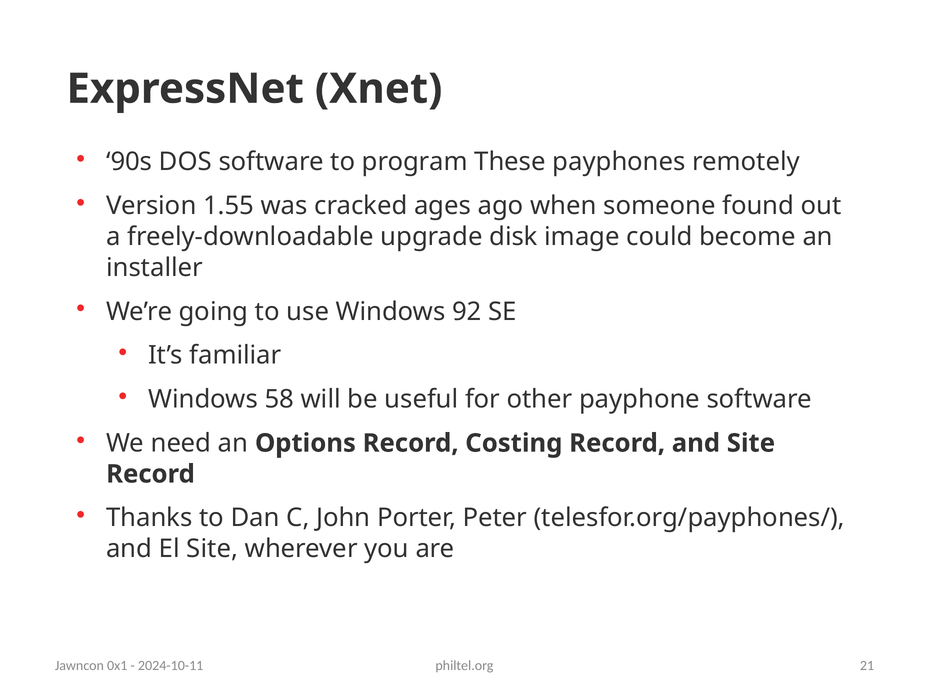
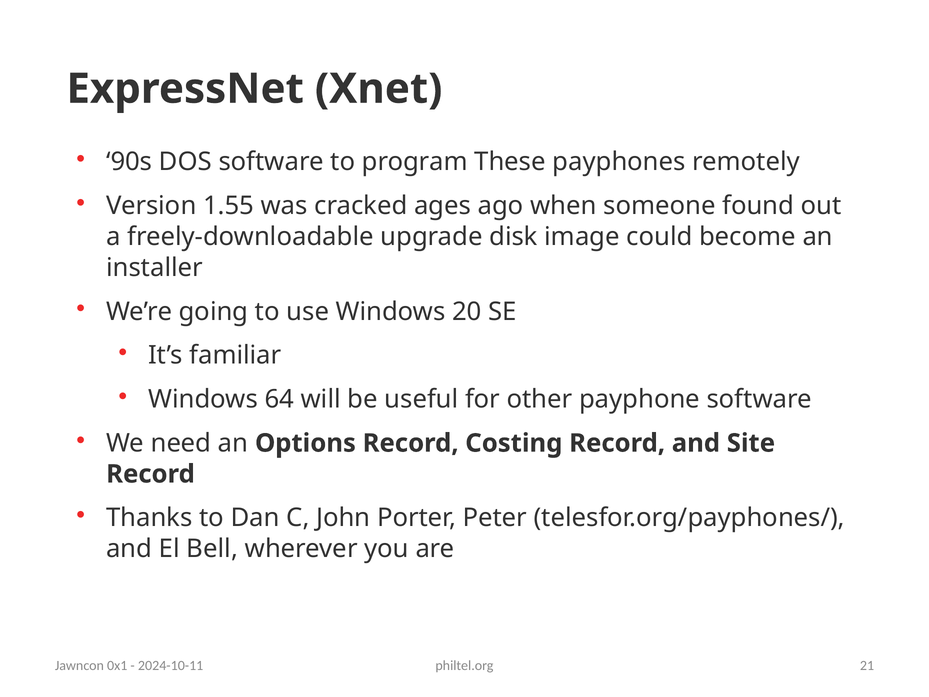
92: 92 -> 20 (467, 311)
58: 58 -> 64 (279, 399)
El Site: Site -> Bell (212, 549)
